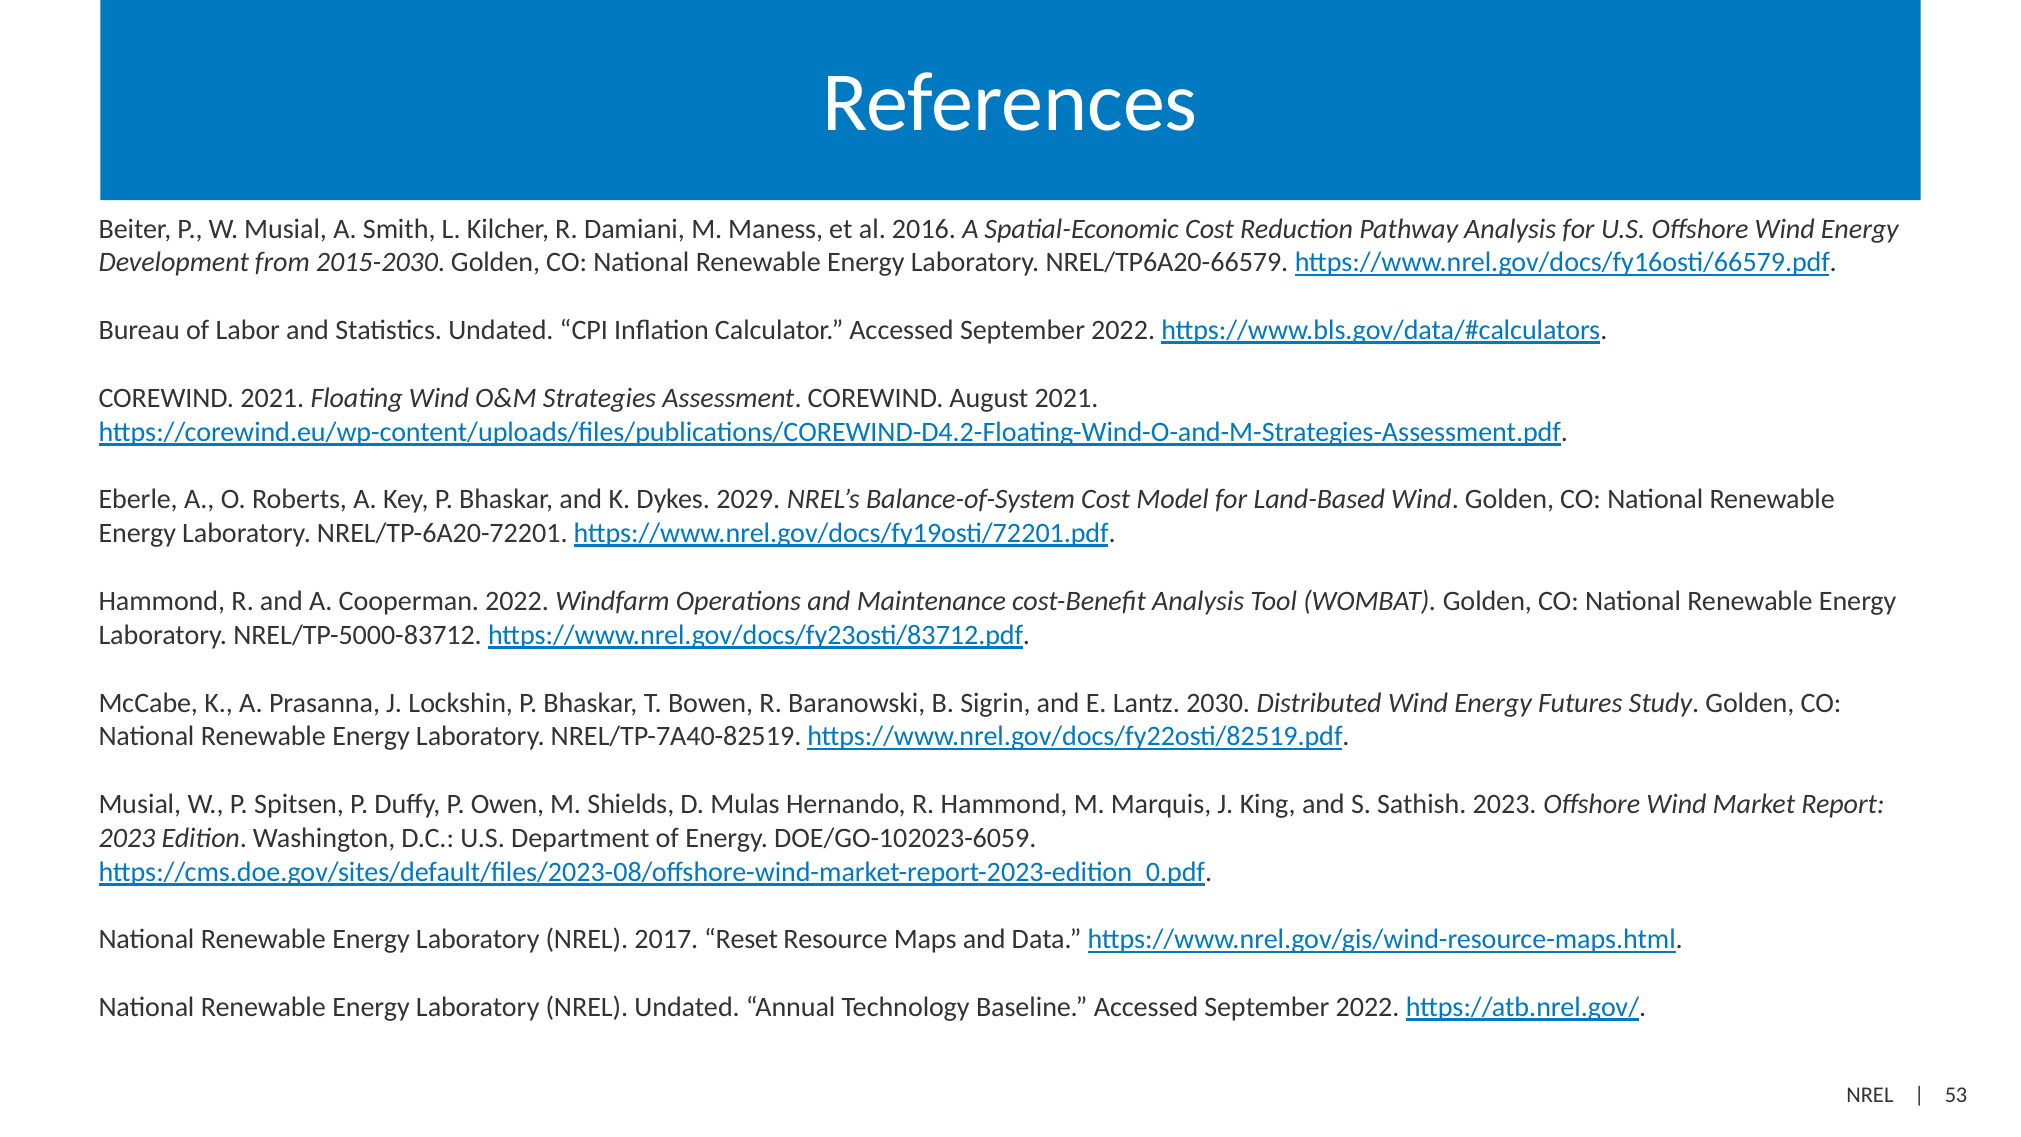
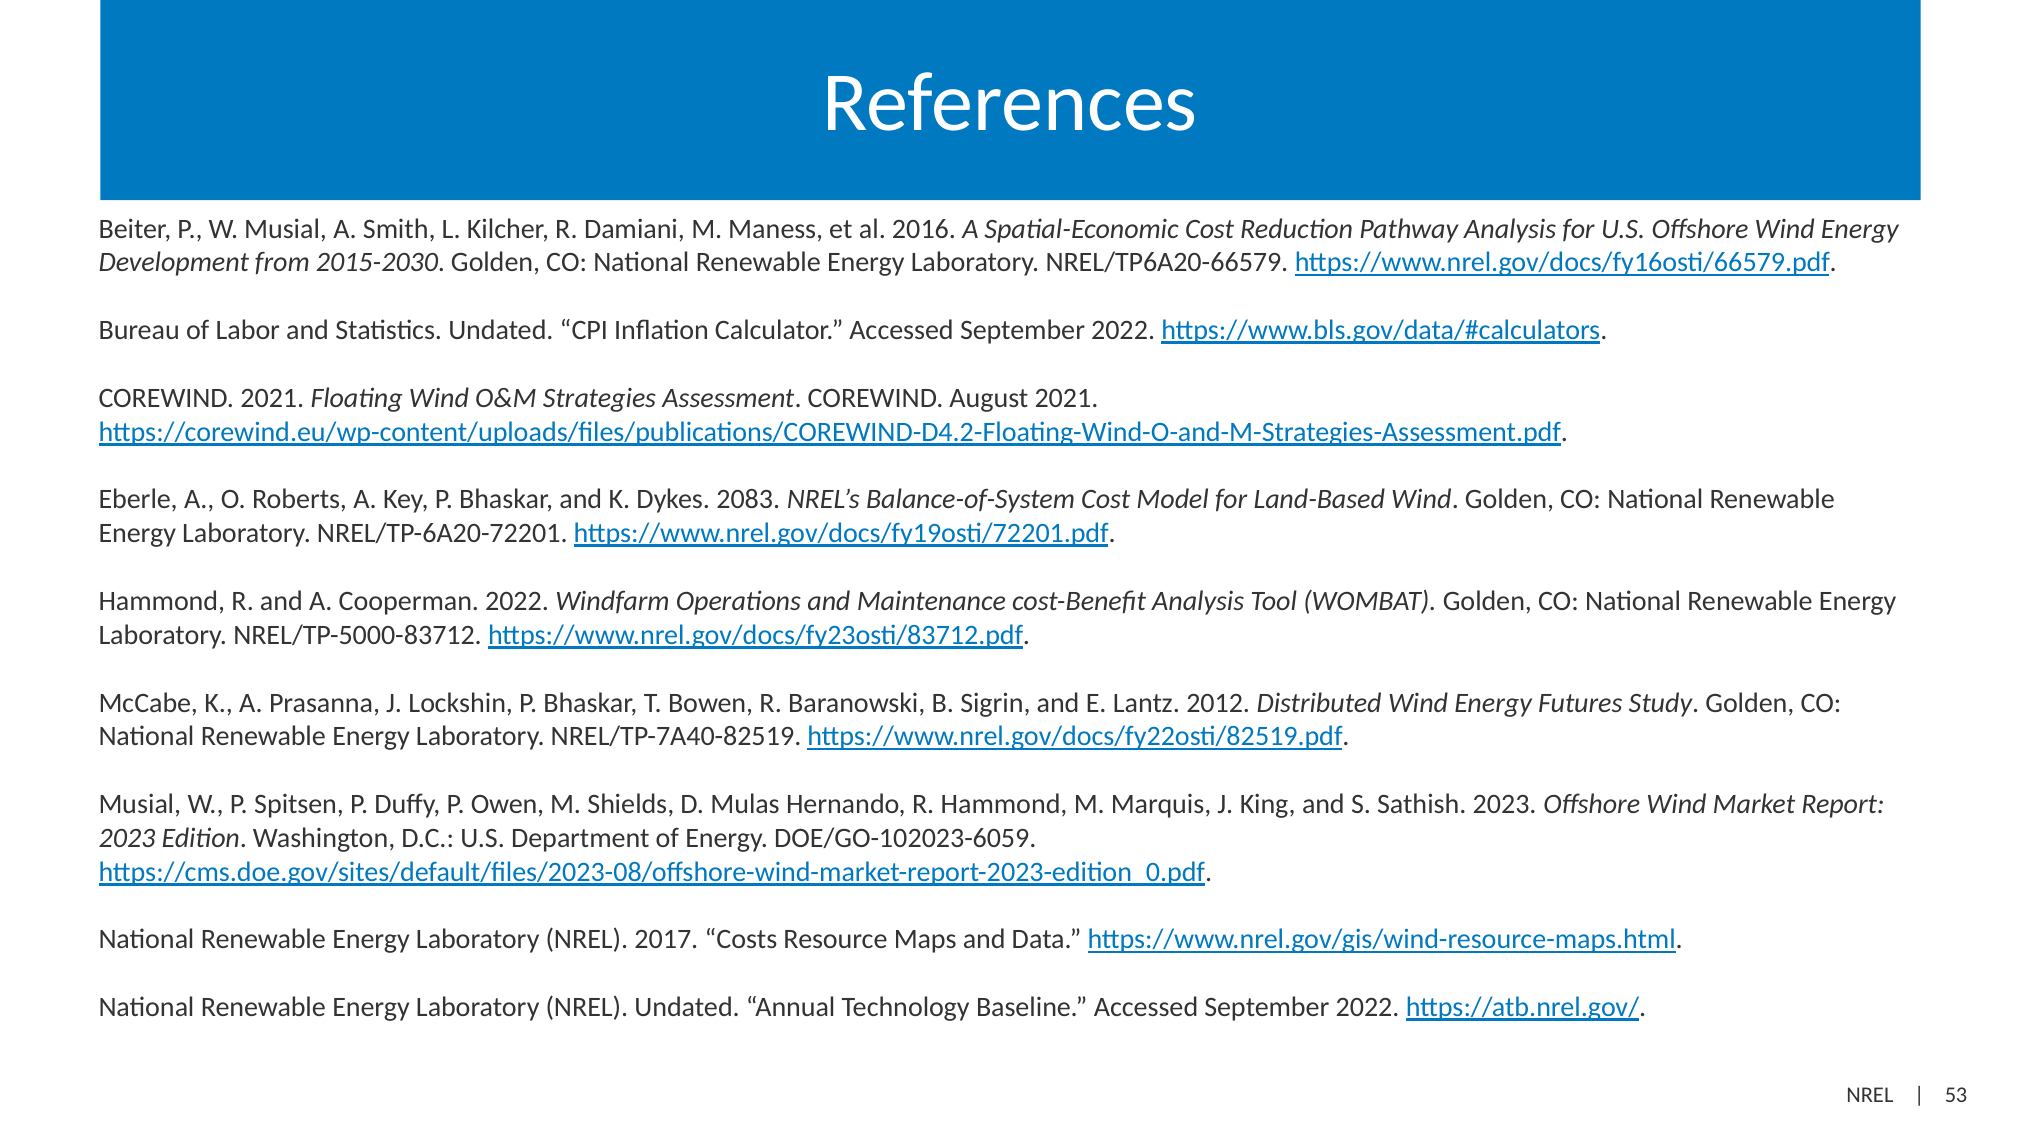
2029: 2029 -> 2083 (748, 500)
2030: 2030 -> 2012 (1218, 703)
Reset: Reset -> Costs (741, 939)
